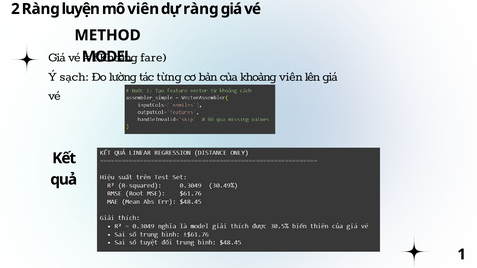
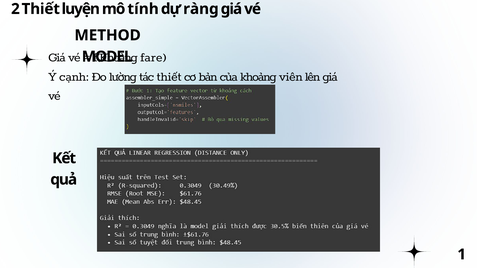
2 Ràng: Ràng -> Thiết (41, 9)
mô viên: viên -> tính (143, 9)
sạch: sạch -> cạnh (74, 76)
tác từng: từng -> thiết (169, 76)
